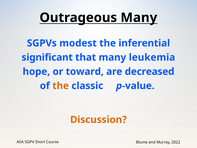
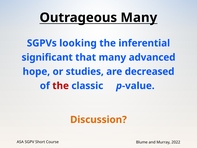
modest: modest -> looking (78, 43)
leukemia: leukemia -> advanced (152, 57)
toward: toward -> studies (85, 71)
the colour: orange -> red (61, 86)
